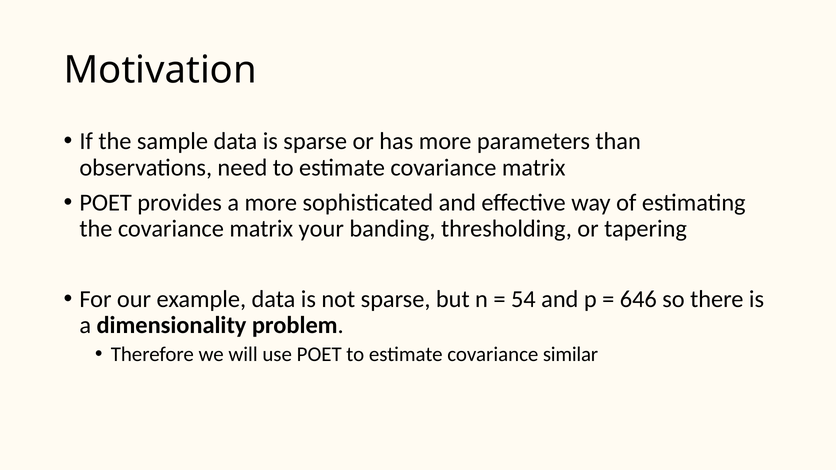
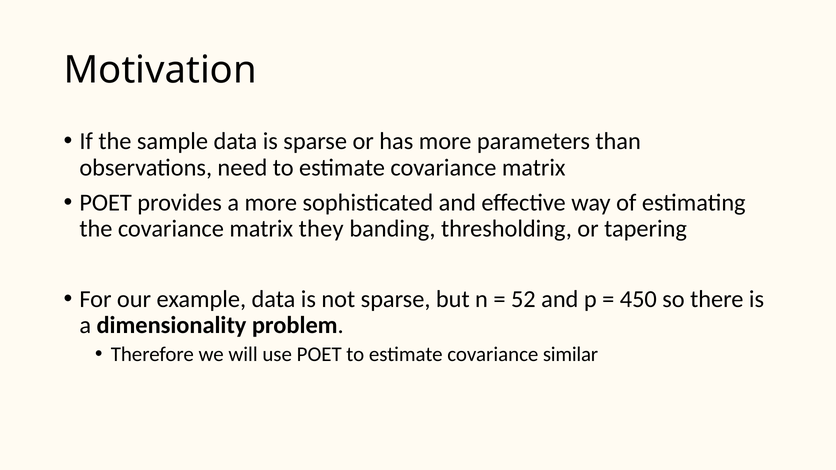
your: your -> they (321, 229)
54: 54 -> 52 (523, 299)
646: 646 -> 450 (638, 299)
